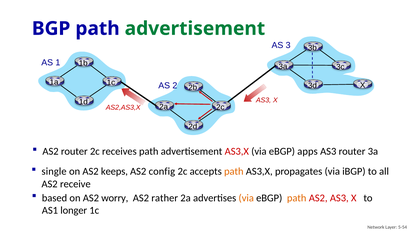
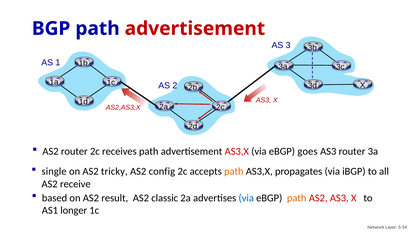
advertisement colour: green -> red (195, 29)
apps: apps -> goes (308, 151)
keeps: keeps -> tricky (114, 171)
worry: worry -> result (115, 198)
rather: rather -> classic (165, 198)
via colour: orange -> blue (246, 198)
